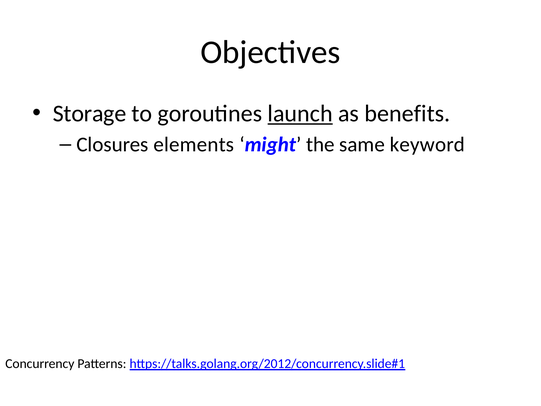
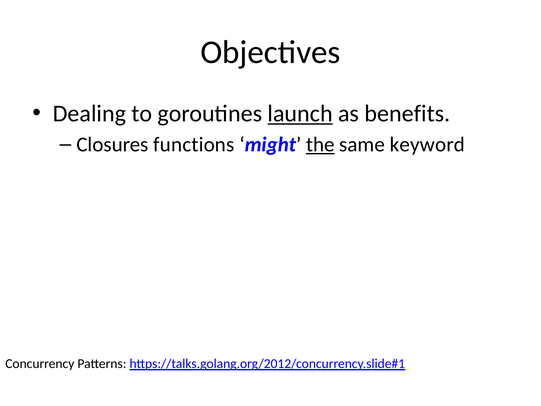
Storage: Storage -> Dealing (89, 114)
elements: elements -> functions (194, 145)
the underline: none -> present (320, 145)
